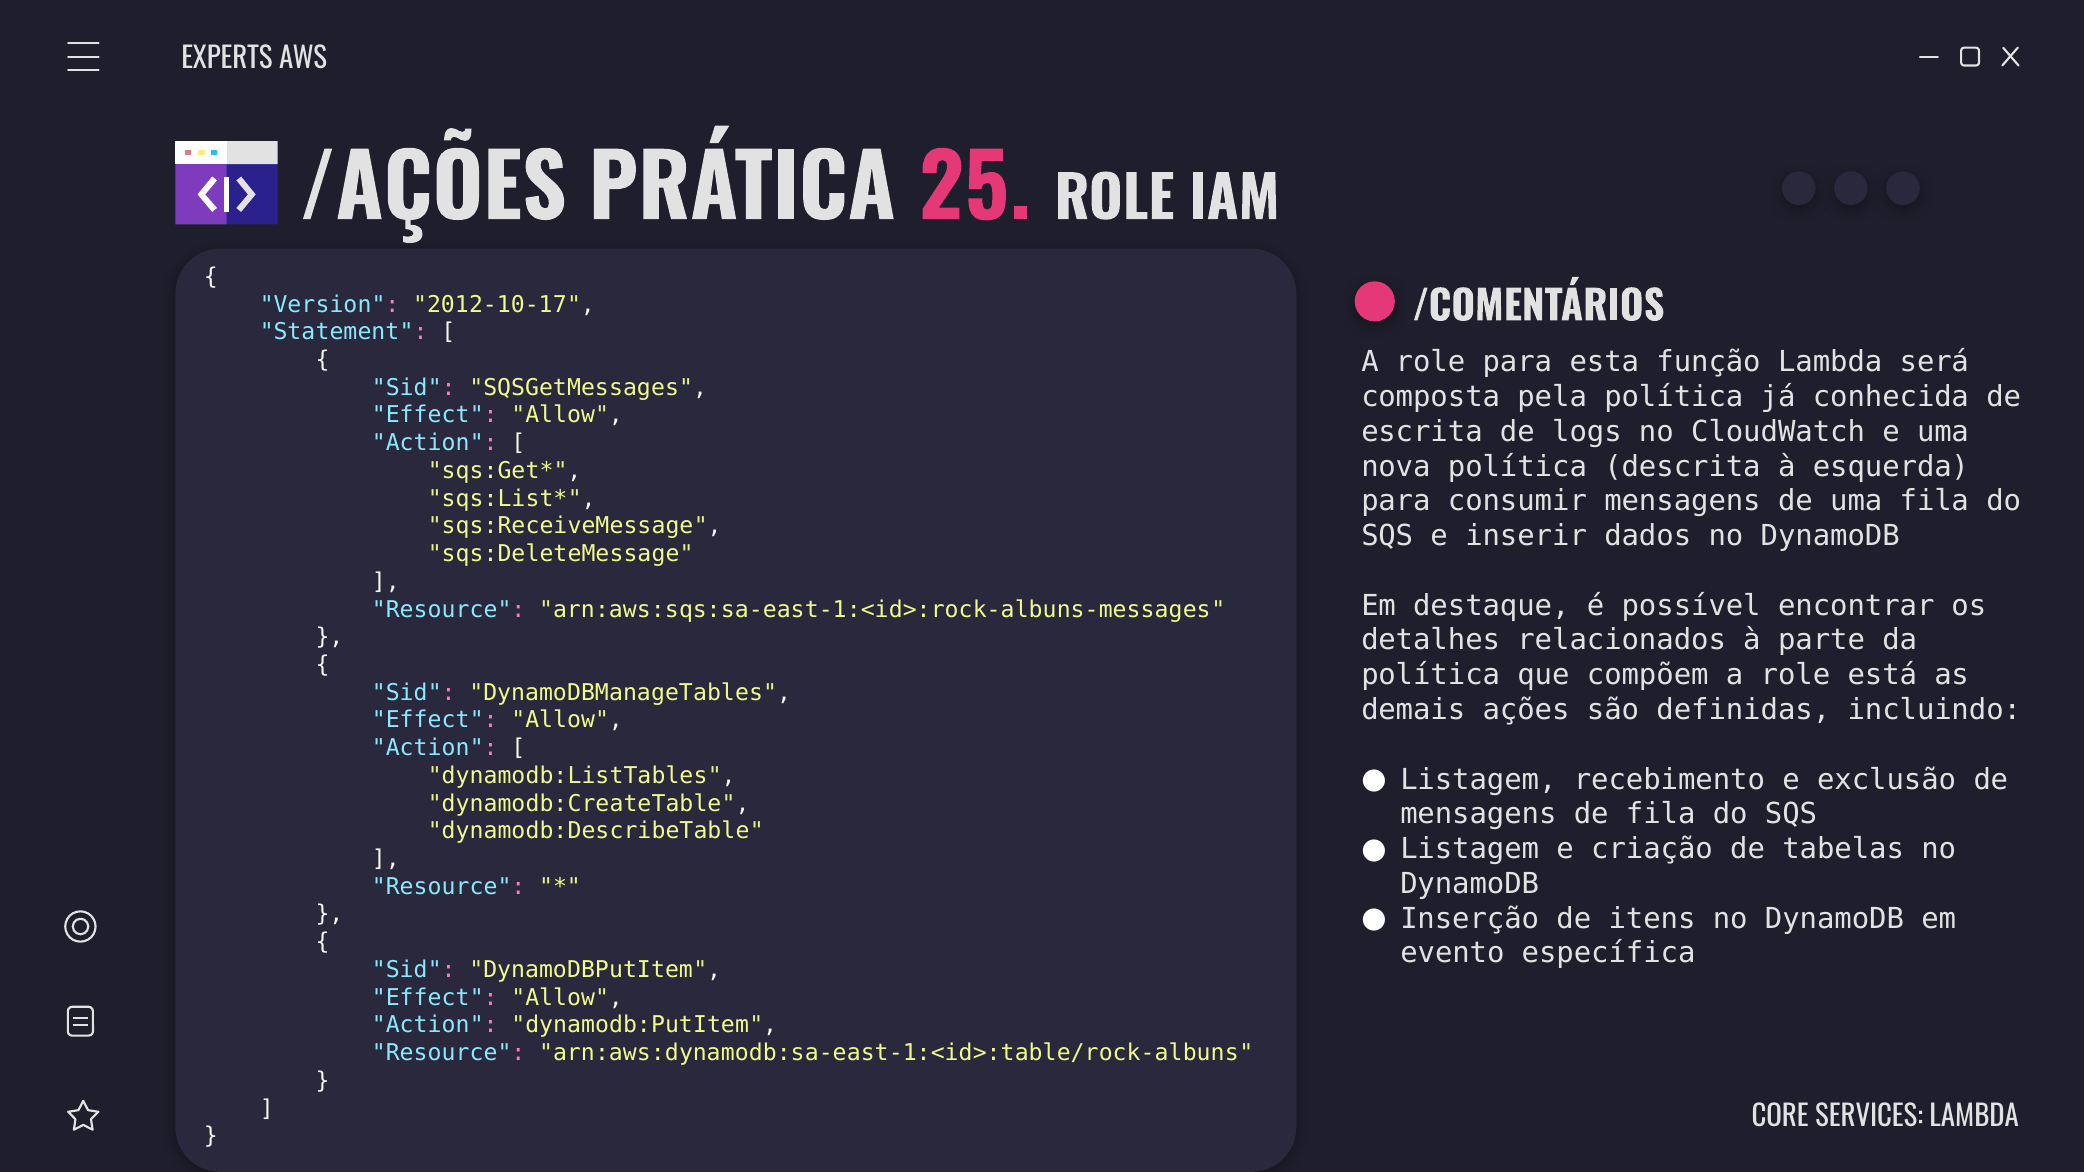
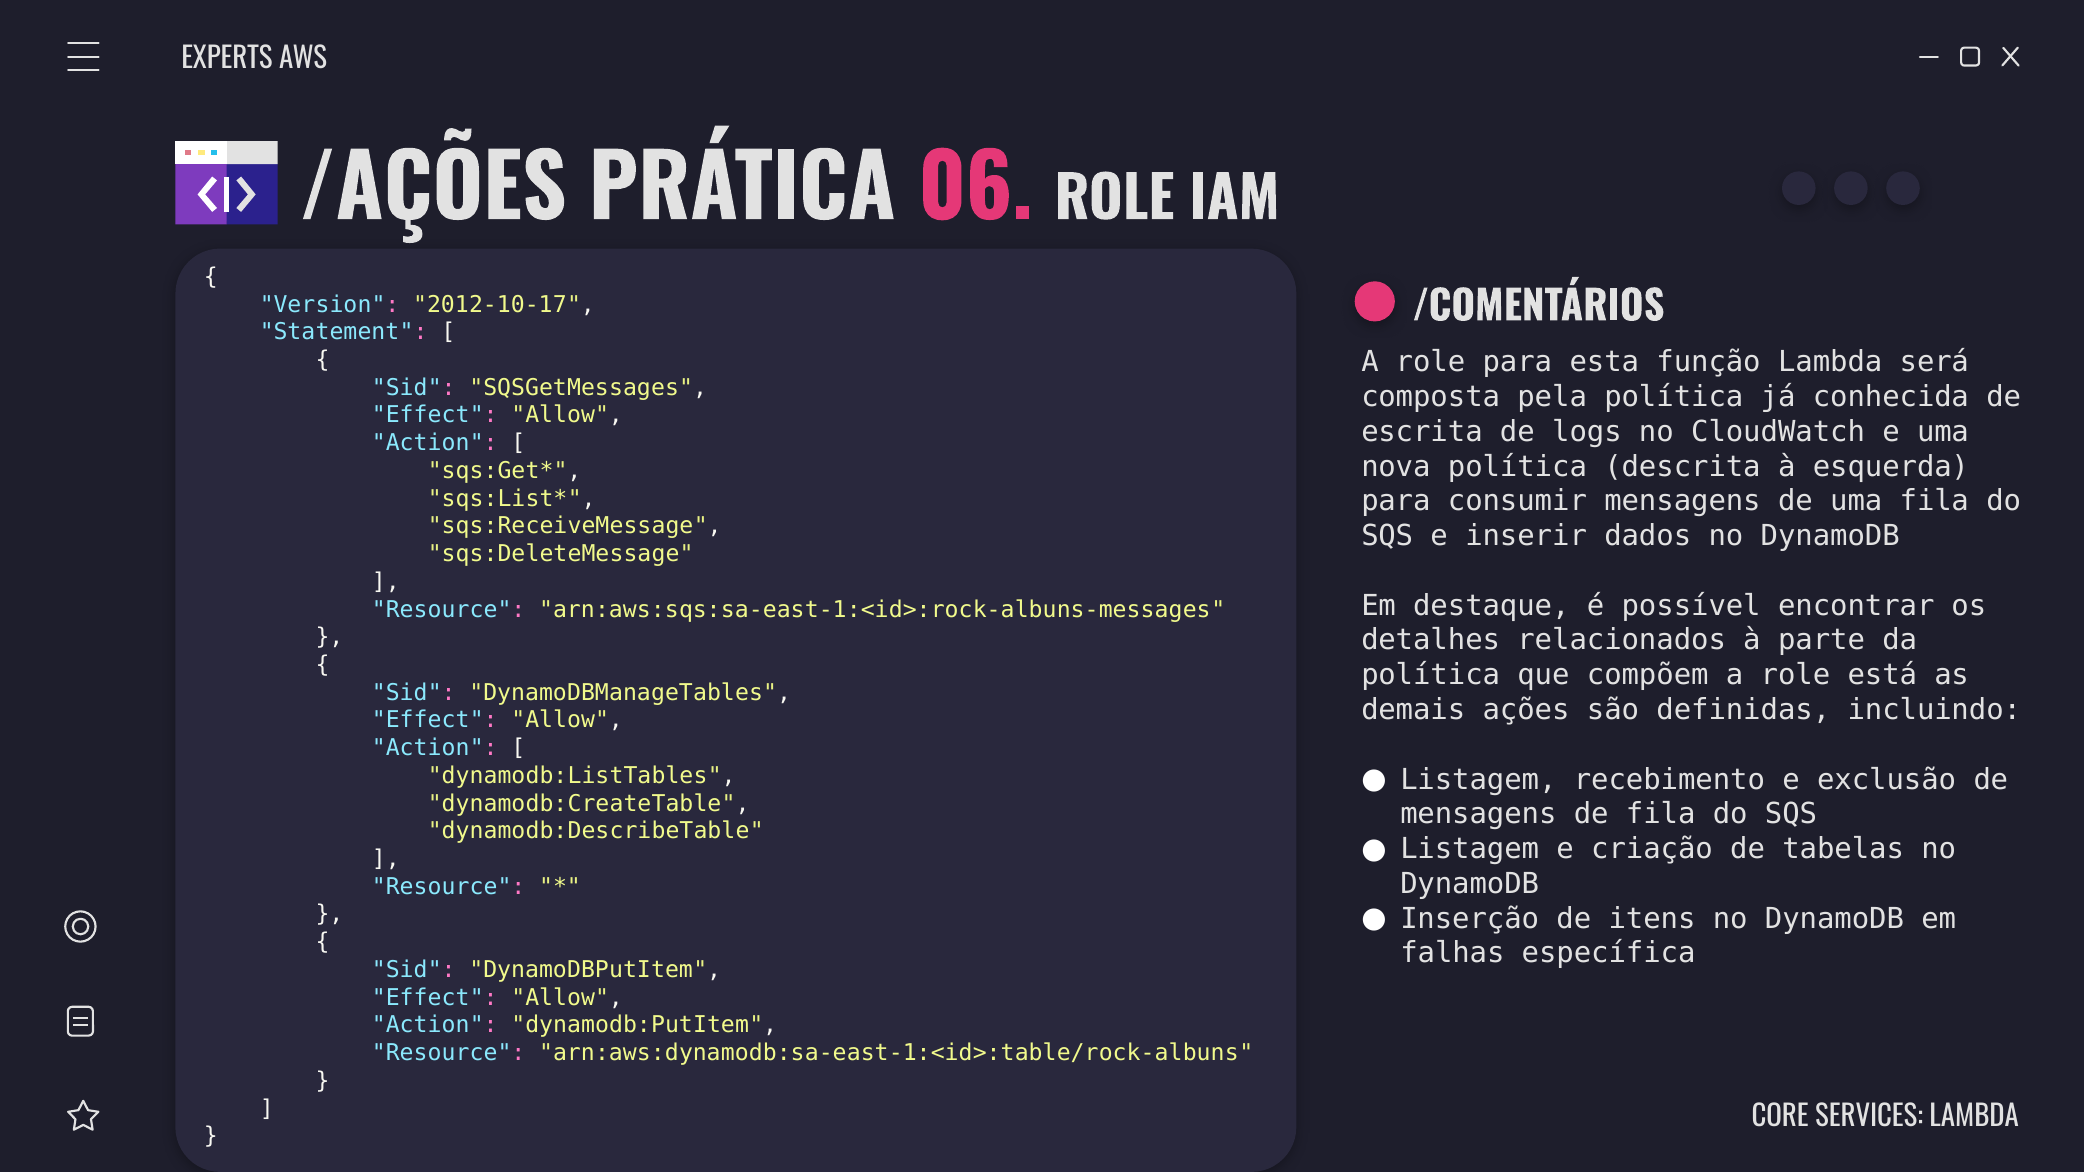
25: 25 -> 06 (976, 190)
evento: evento -> falhas (1452, 954)
